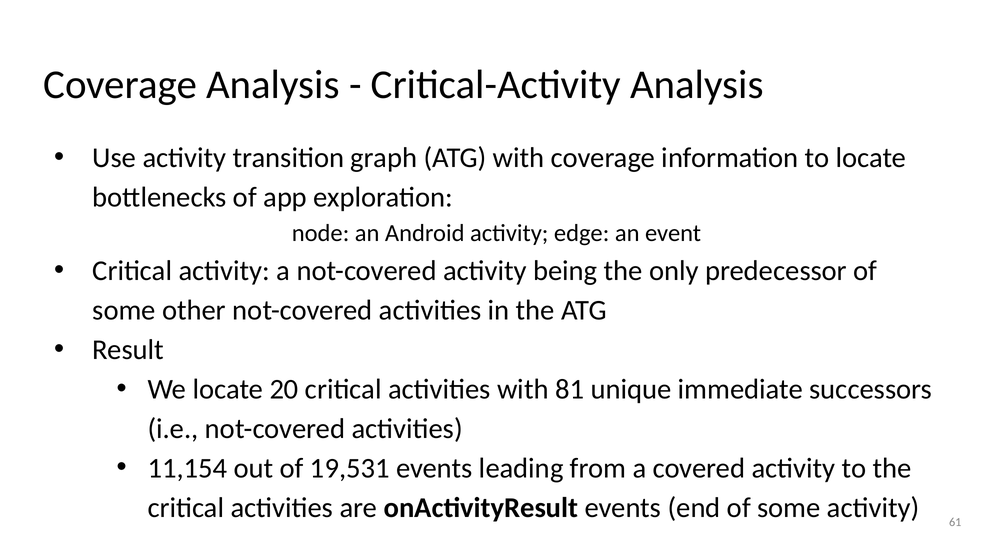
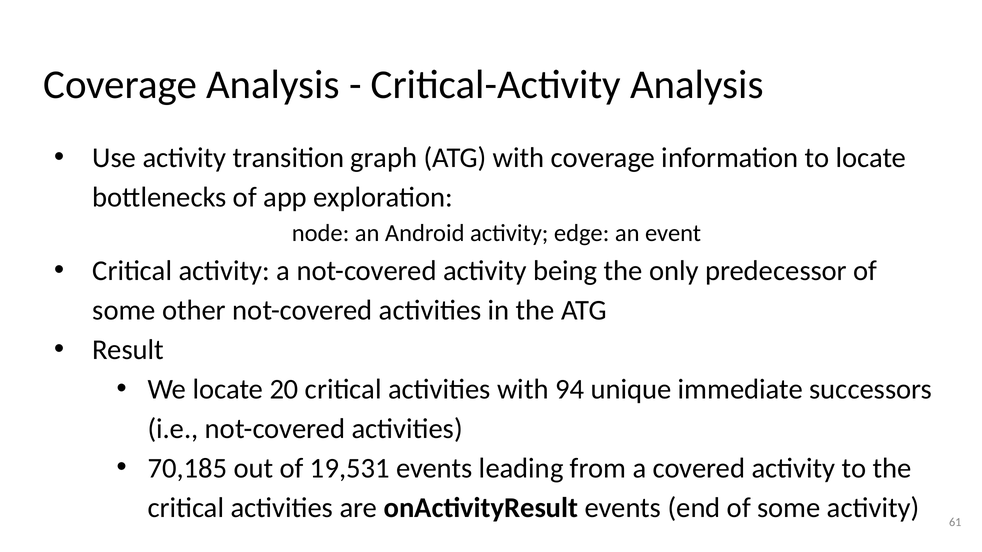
81: 81 -> 94 (570, 389)
11,154: 11,154 -> 70,185 (187, 468)
